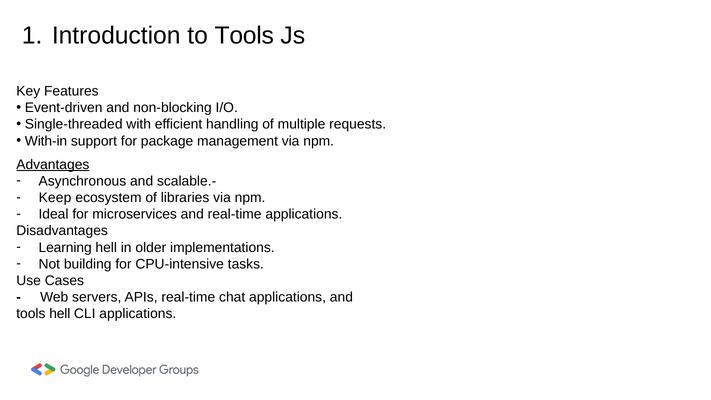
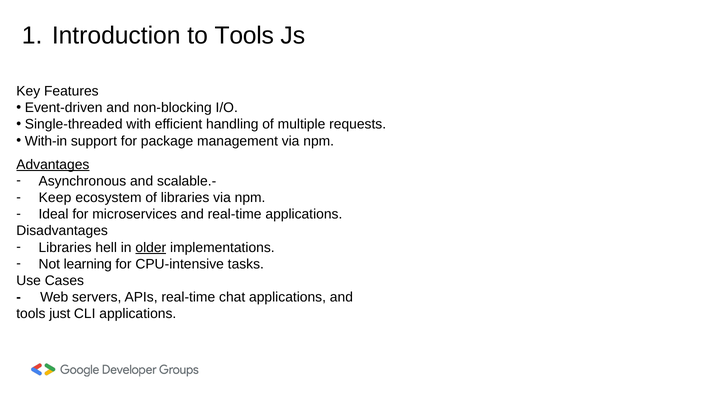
Learning: Learning -> Libraries (65, 247)
older underline: none -> present (151, 247)
building: building -> learning (88, 264)
tools hell: hell -> just (60, 314)
